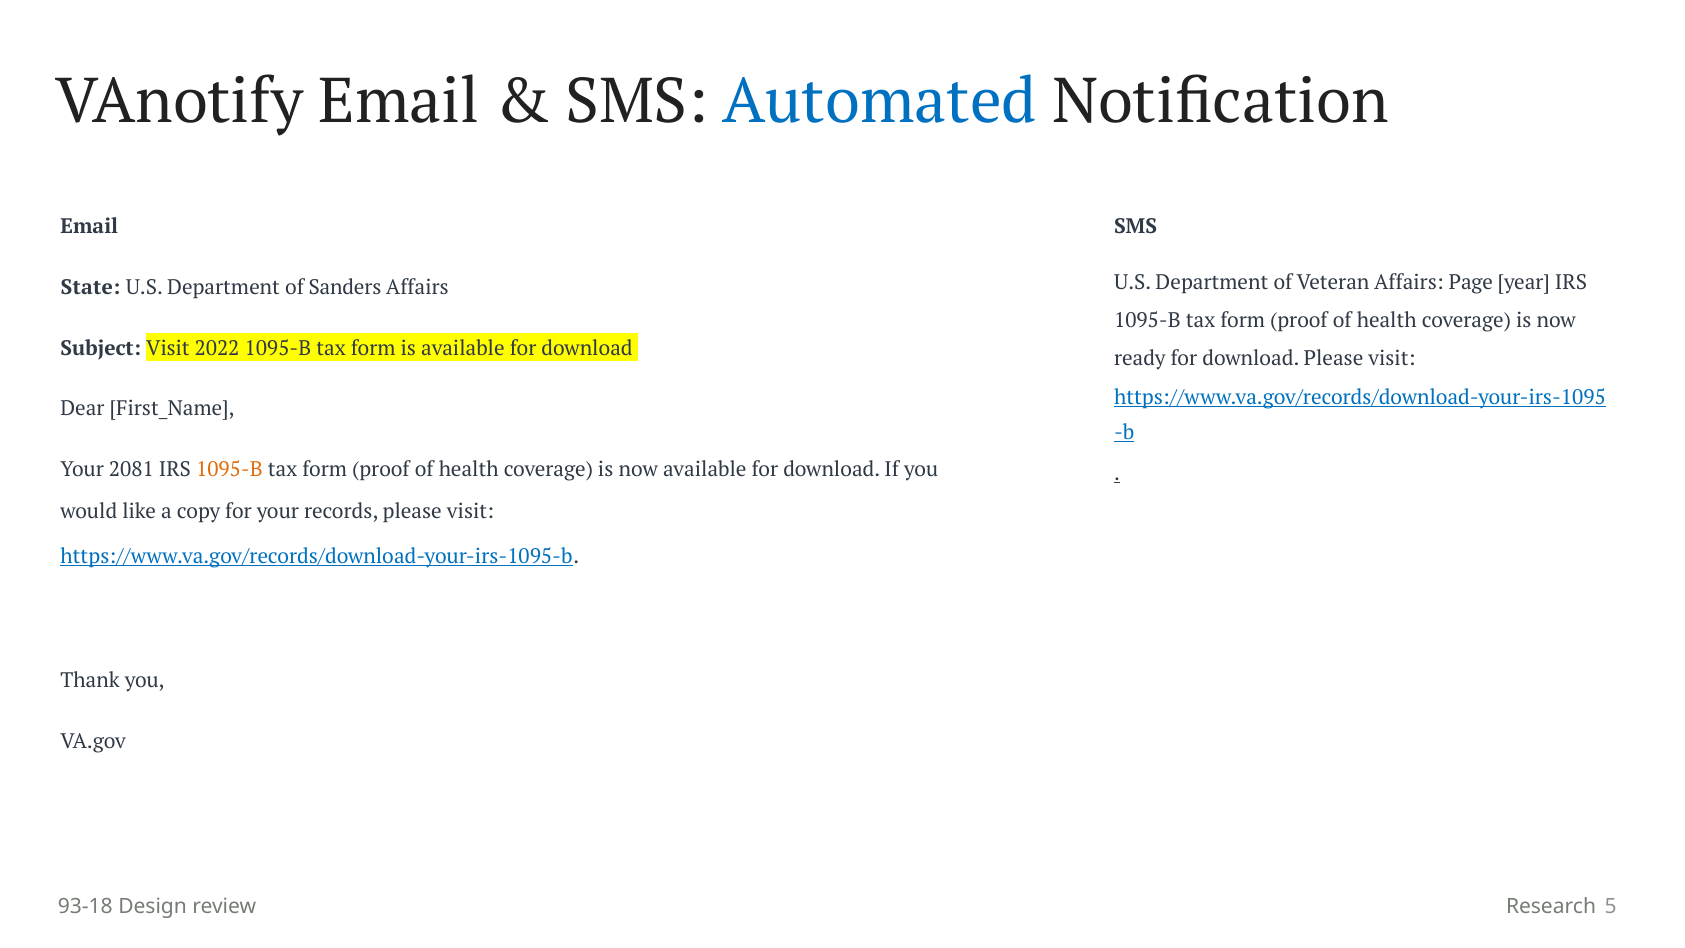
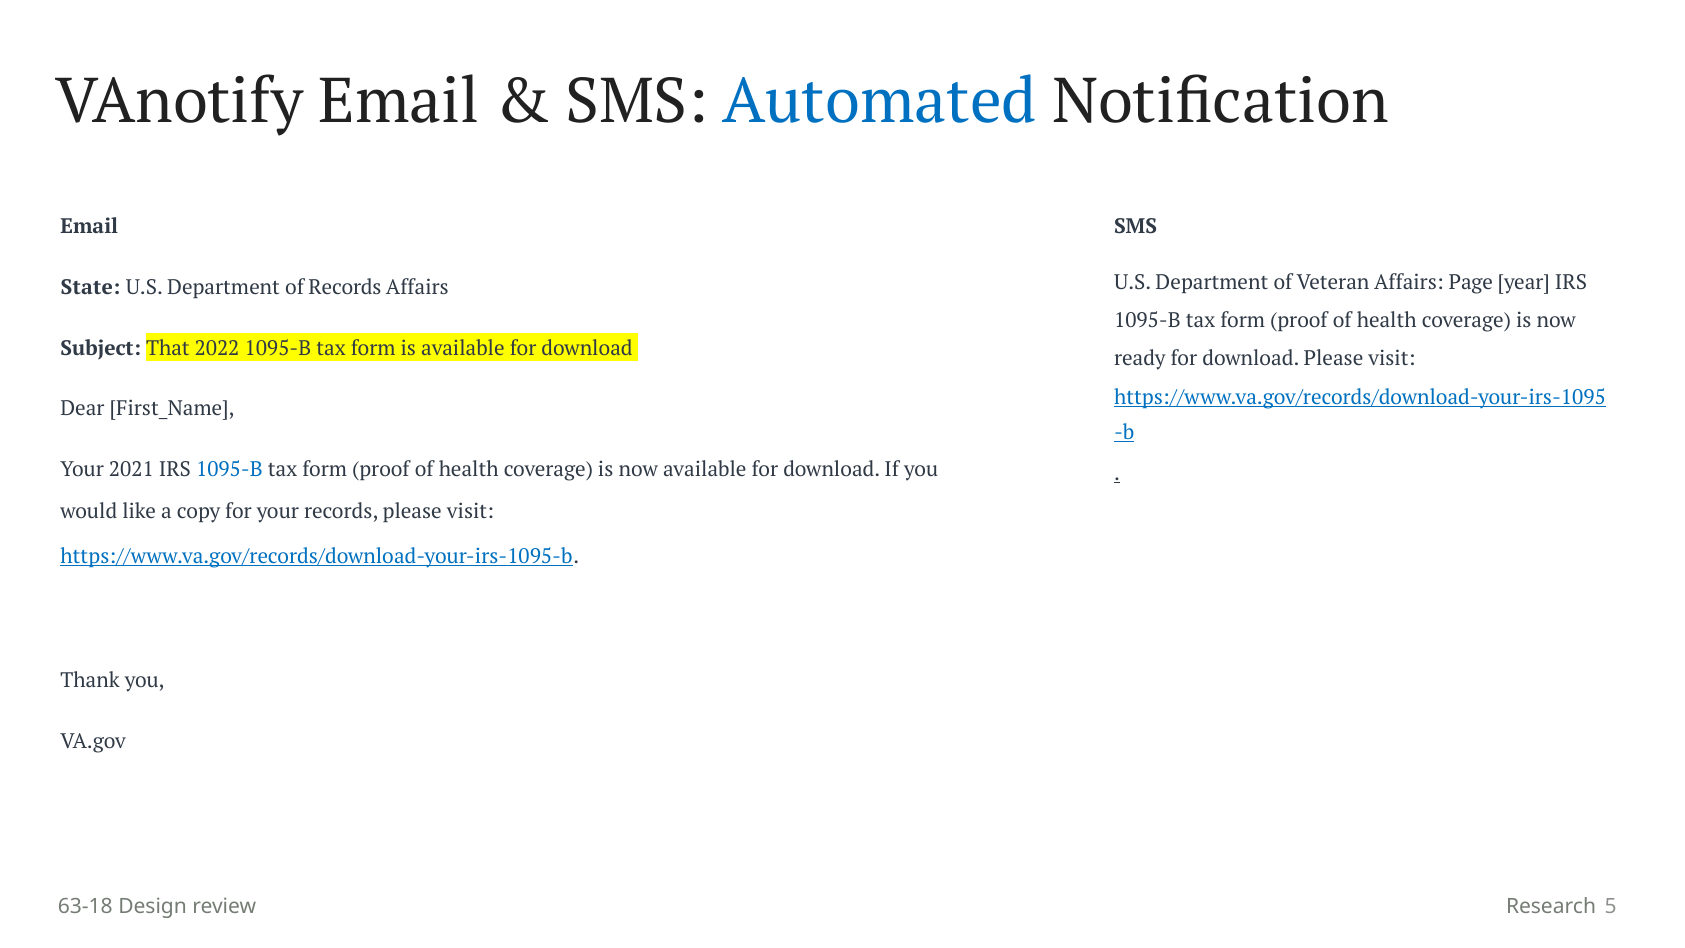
of Sanders: Sanders -> Records (345, 287)
Subject Visit: Visit -> That (168, 348)
2081: 2081 -> 2021 (131, 469)
1095-B colour: orange -> blue (229, 469)
93-18: 93-18 -> 63-18 (85, 906)
